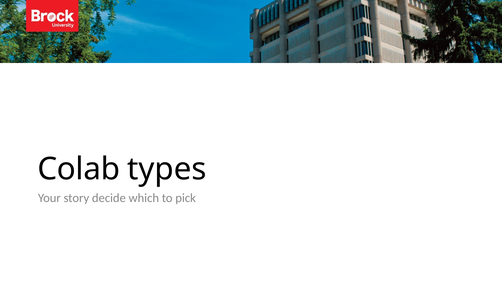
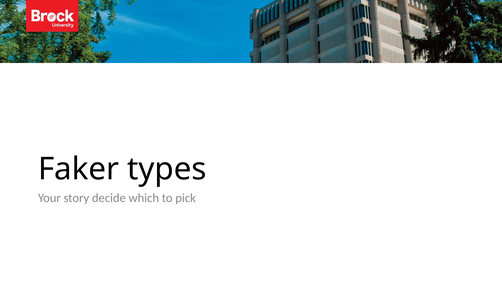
Colab: Colab -> Faker (79, 169)
